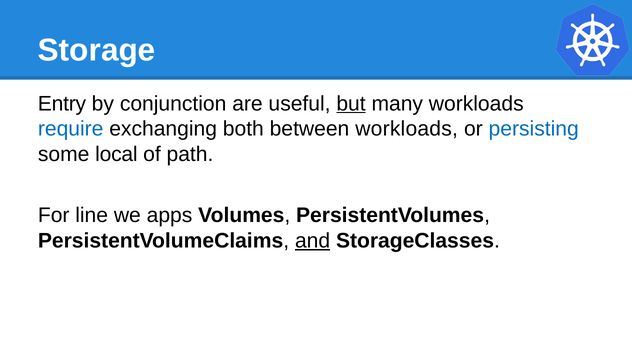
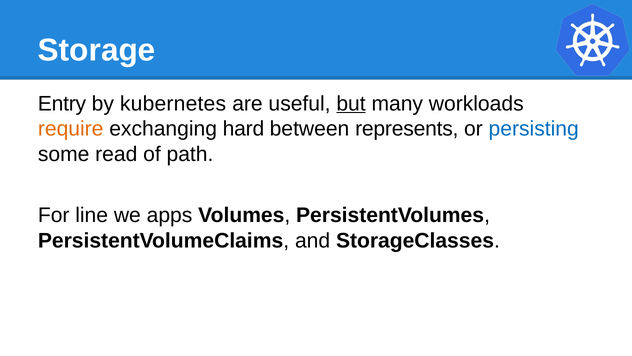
conjunction: conjunction -> kubernetes (173, 103)
require colour: blue -> orange (71, 129)
both: both -> hard (243, 129)
between workloads: workloads -> represents (407, 129)
local: local -> read (116, 154)
and underline: present -> none (313, 240)
